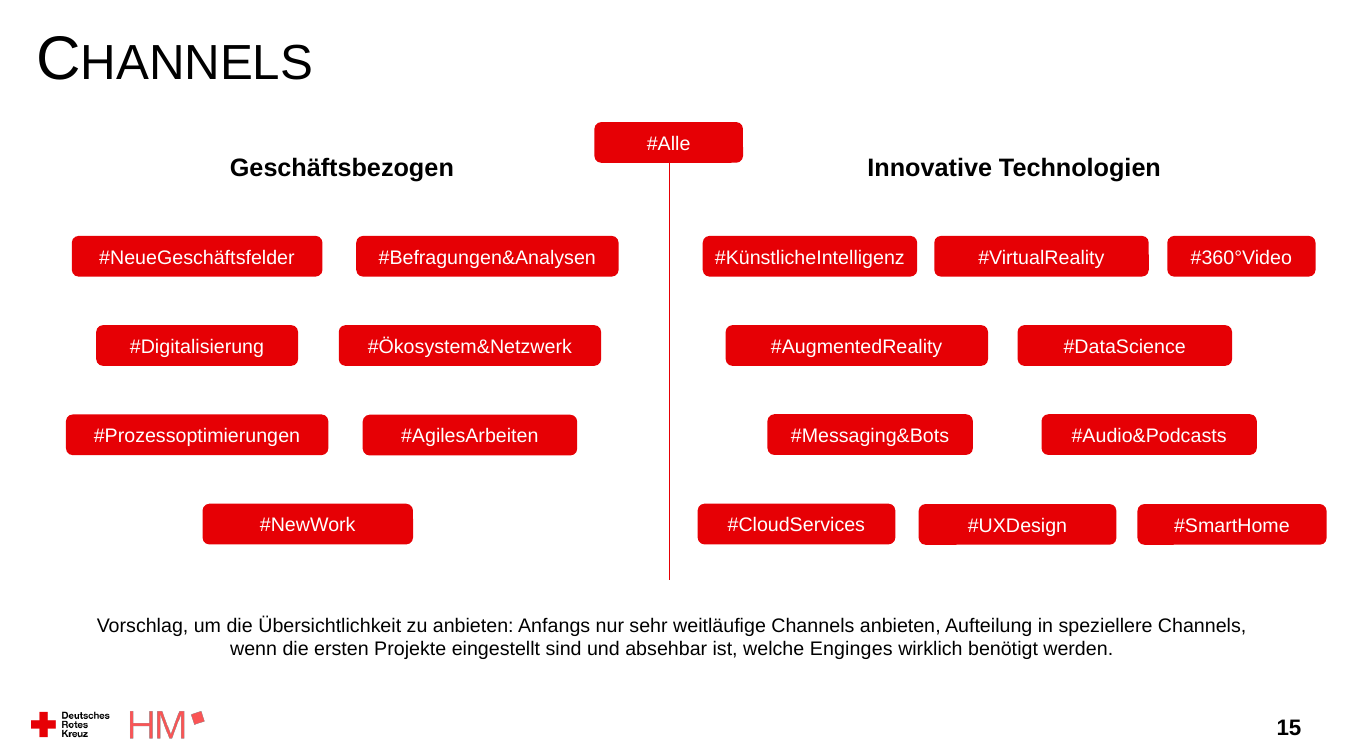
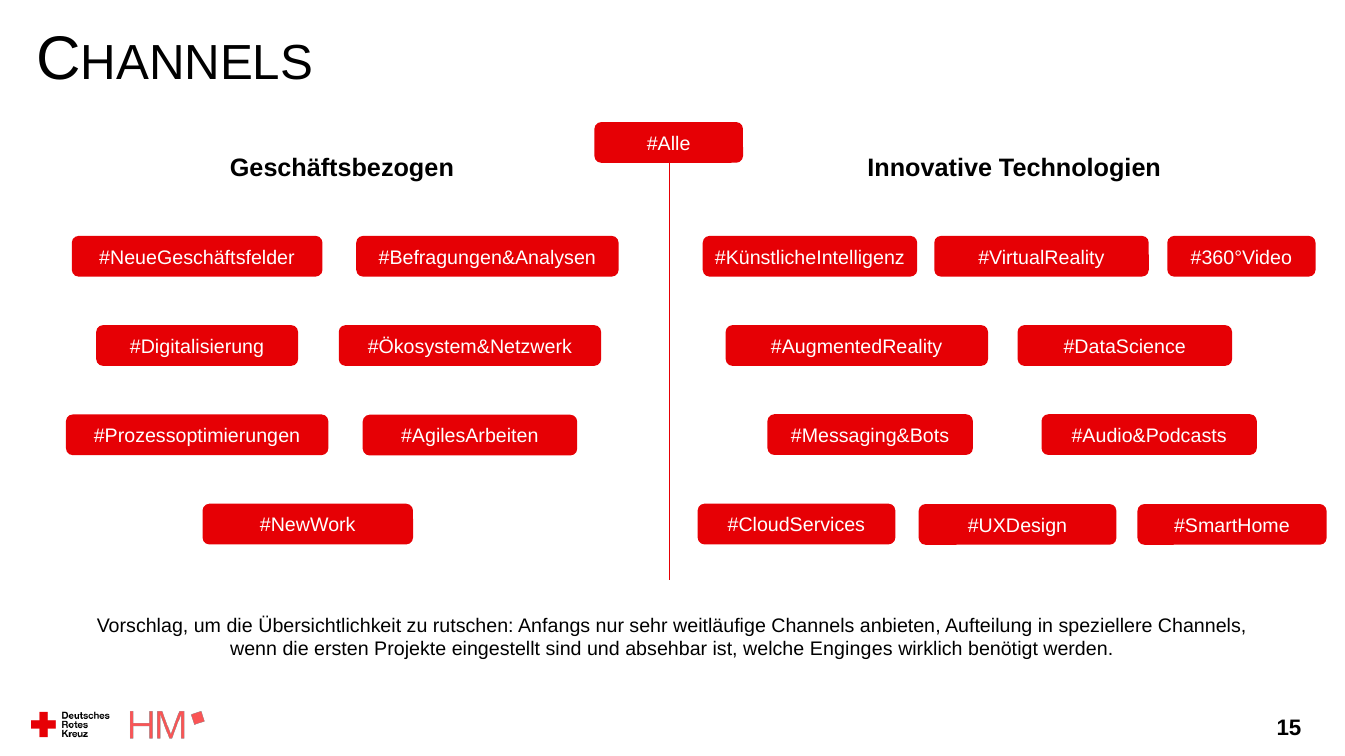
zu anbieten: anbieten -> rutschen (473, 626)
